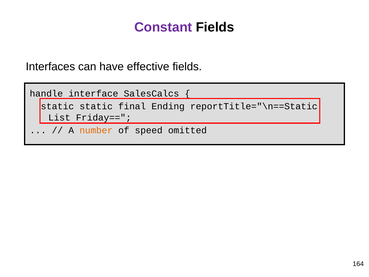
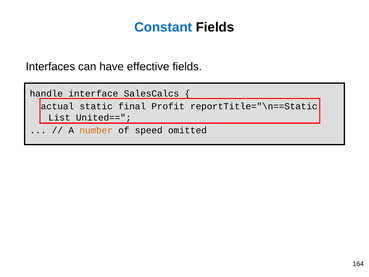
Constant colour: purple -> blue (163, 27)
static: static -> actual (57, 106)
Ending: Ending -> Profit (168, 106)
Friday==: Friday== -> United== (104, 117)
